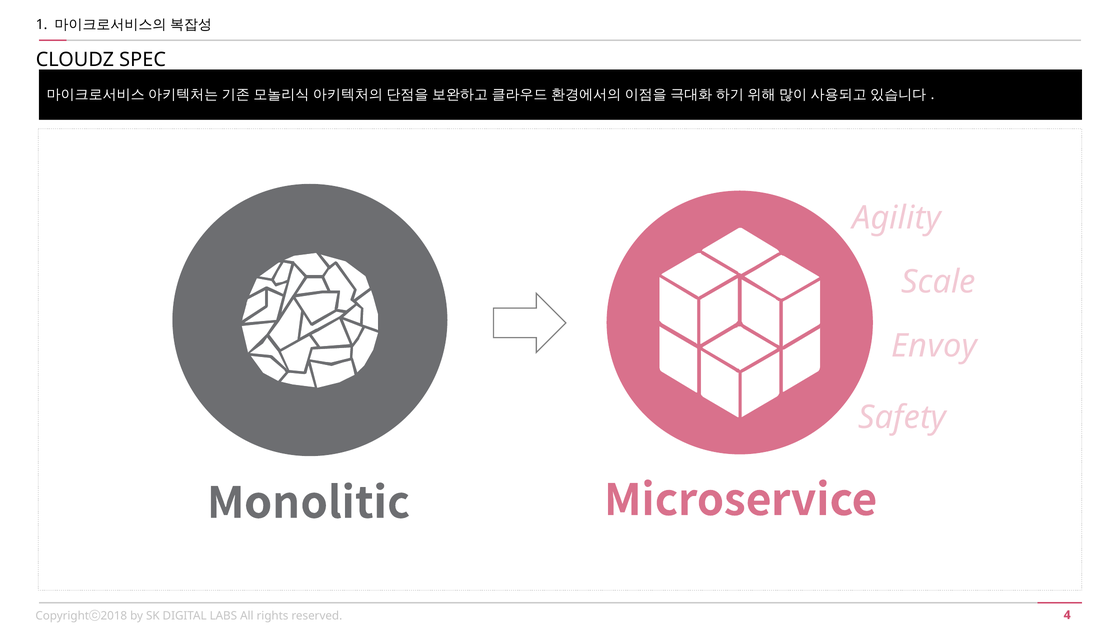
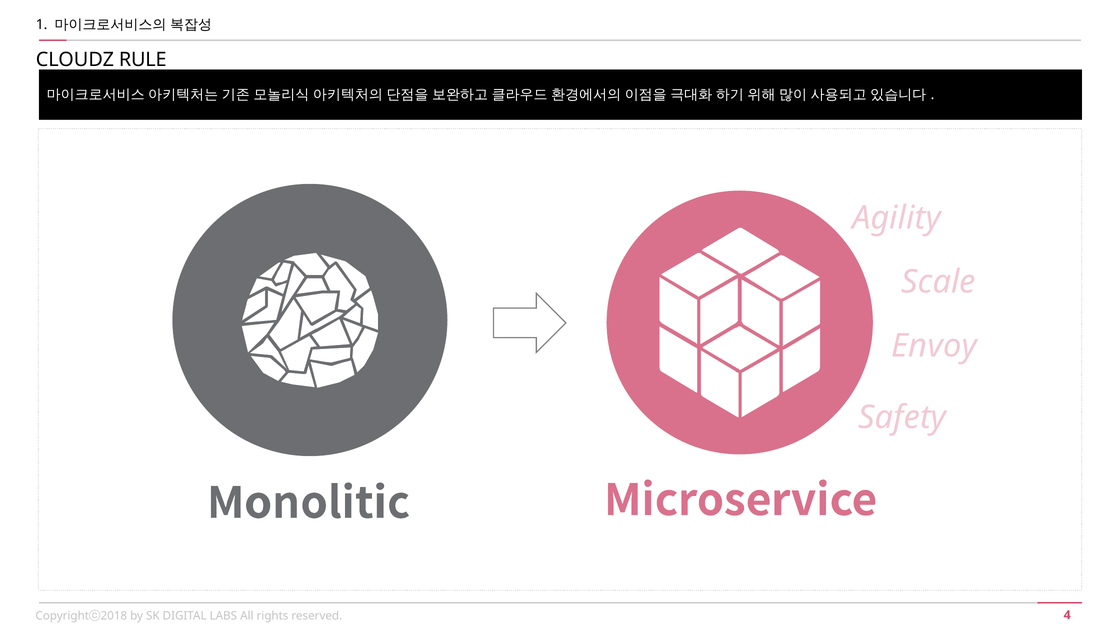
SPEC: SPEC -> RULE (143, 60)
